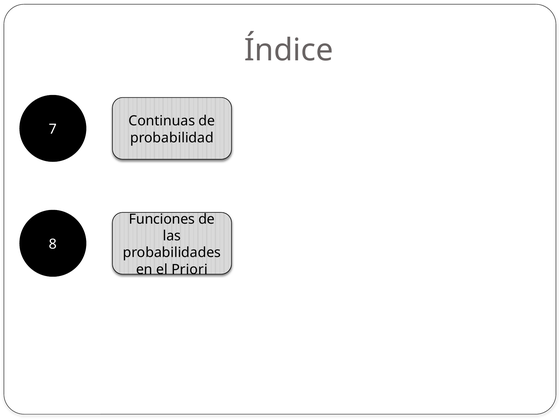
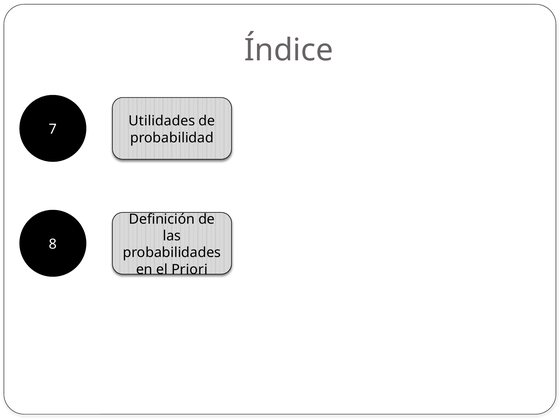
Continuas: Continuas -> Utilidades (162, 121)
Funciones: Funciones -> Definición (162, 219)
